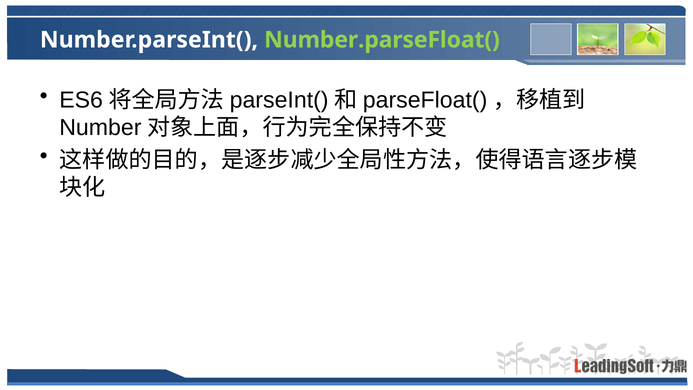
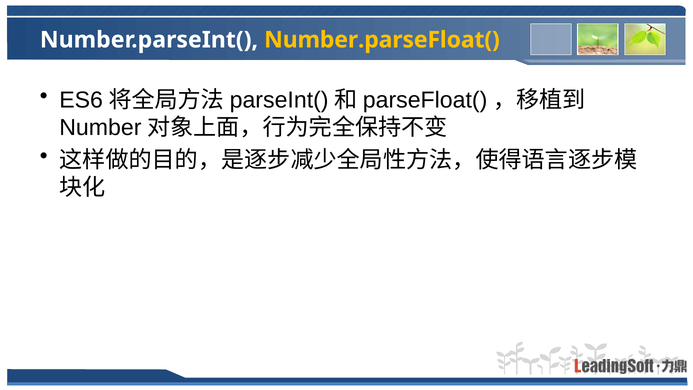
Number.parseFloat( colour: light green -> yellow (382, 40)
